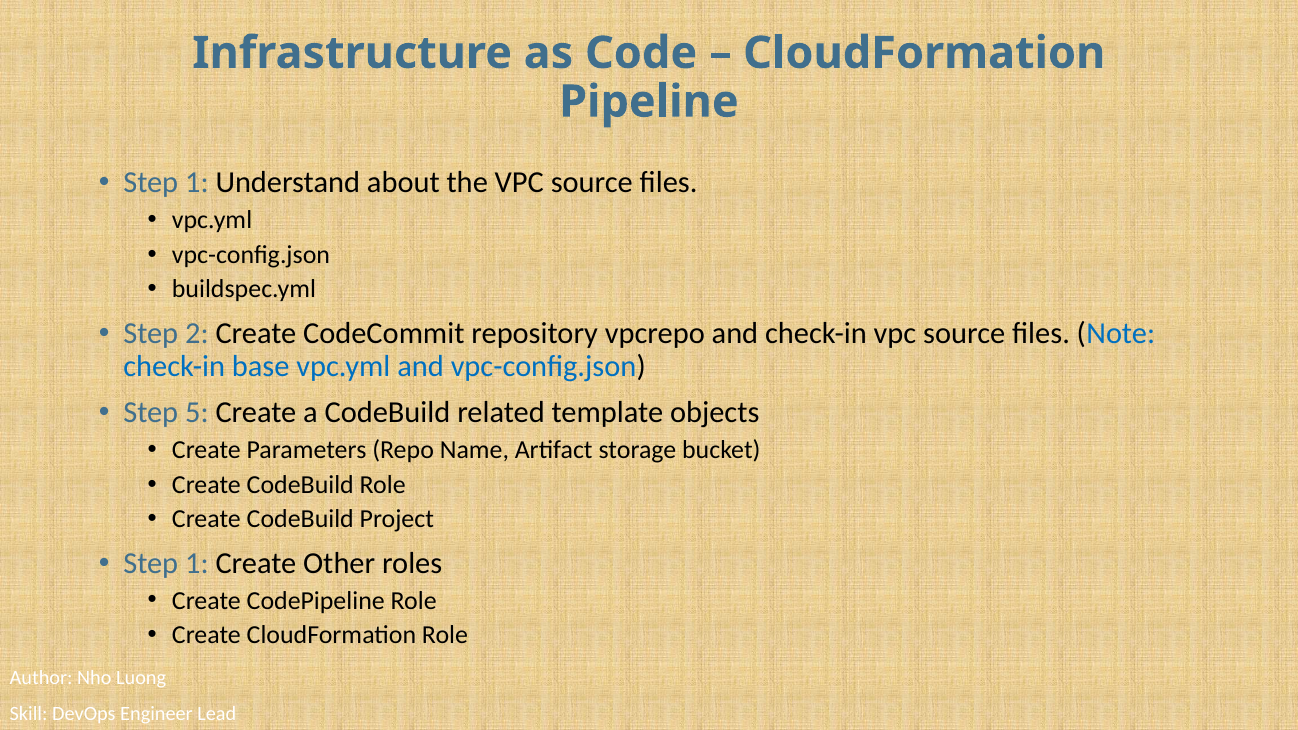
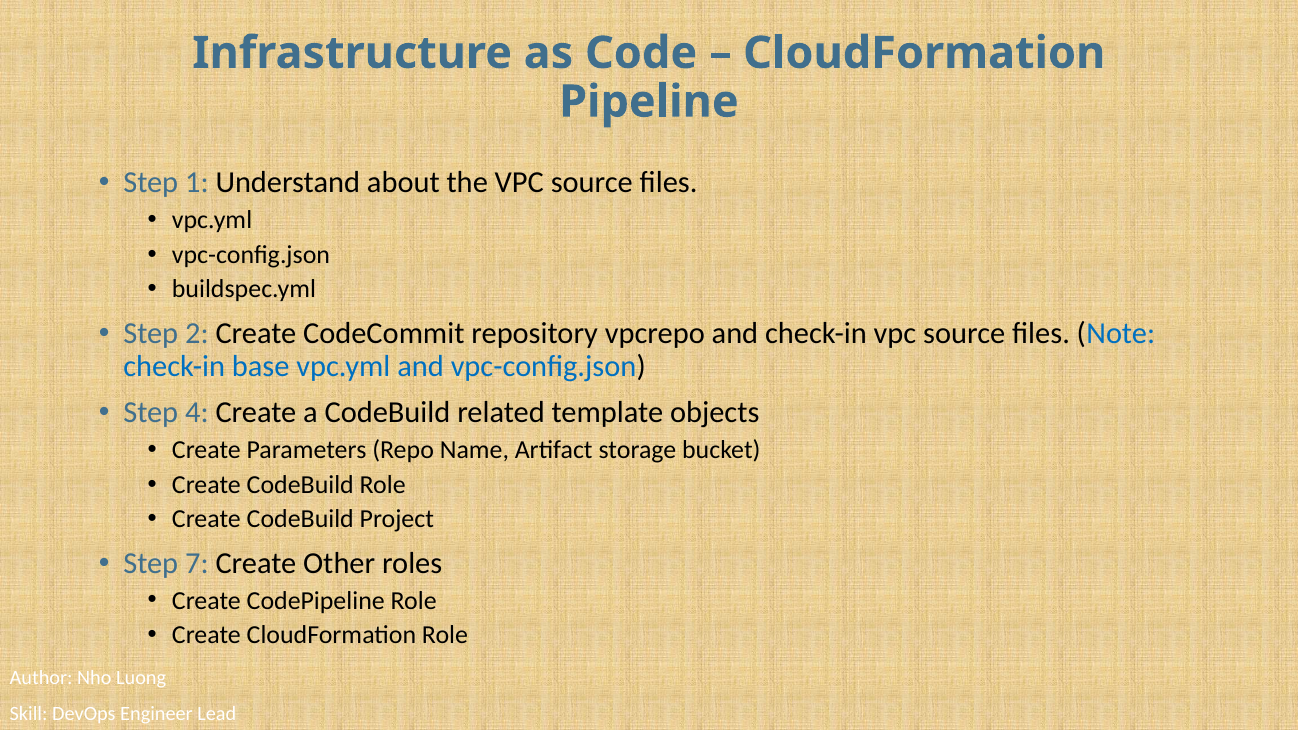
5: 5 -> 4 (197, 413)
1: 1 -> 7 (197, 563)
